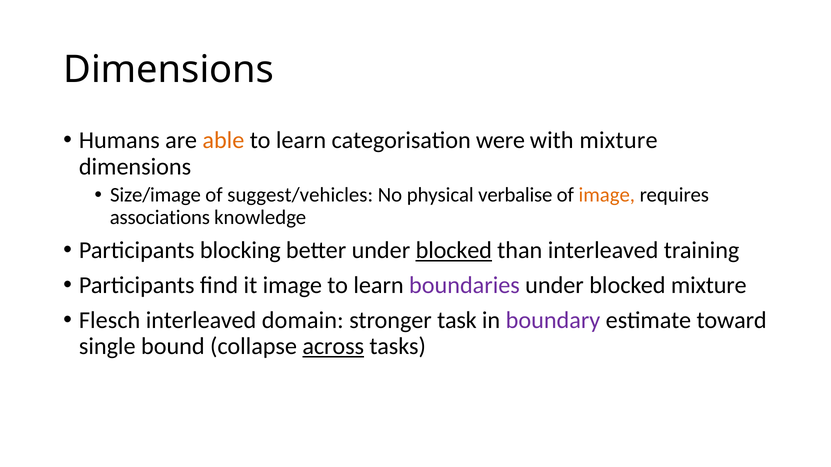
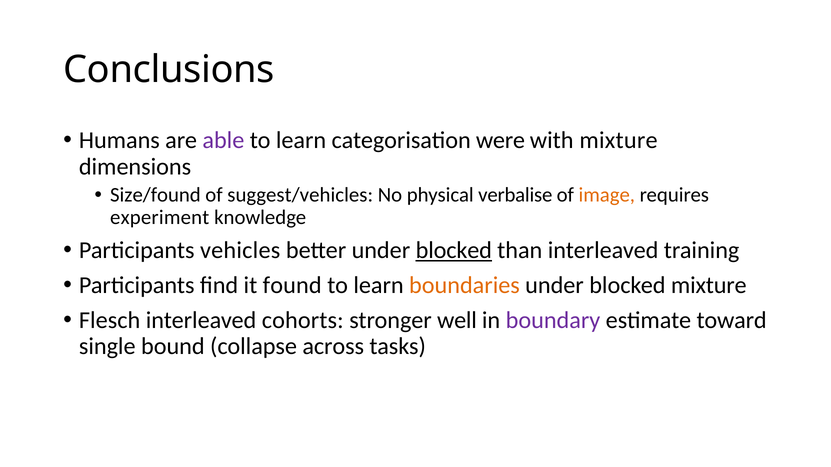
Dimensions: Dimensions -> Conclusions (169, 70)
able colour: orange -> purple (223, 140)
Size/image: Size/image -> Size/found (155, 195)
associations: associations -> experiment (160, 218)
blocking: blocking -> vehicles (240, 251)
it image: image -> found (292, 286)
boundaries colour: purple -> orange (464, 286)
domain: domain -> cohorts (303, 320)
task: task -> well (457, 320)
across underline: present -> none (333, 347)
